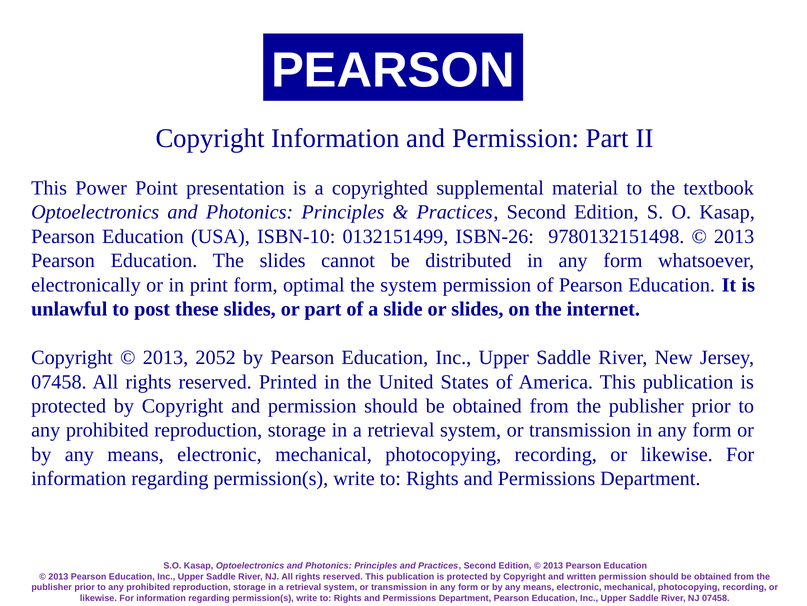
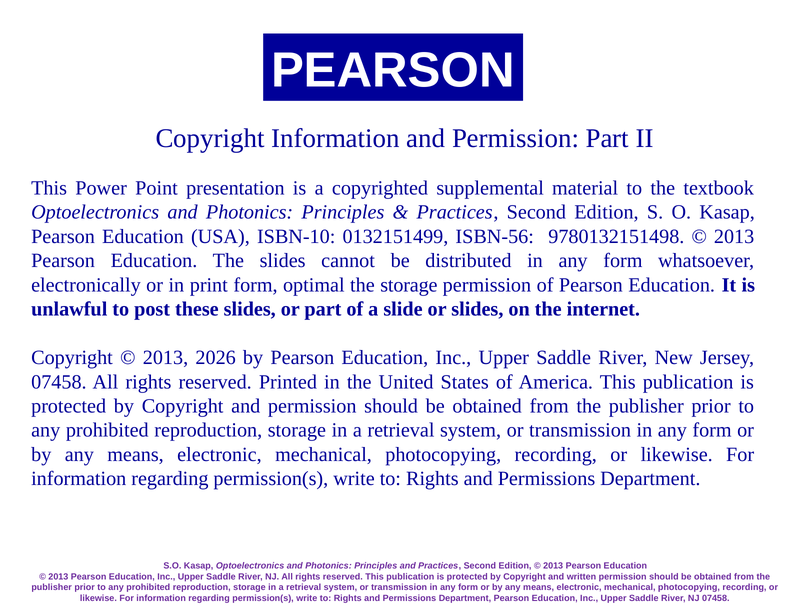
ISBN-26: ISBN-26 -> ISBN-56 (495, 236)
the system: system -> storage (409, 285)
2052: 2052 -> 2026 (216, 357)
